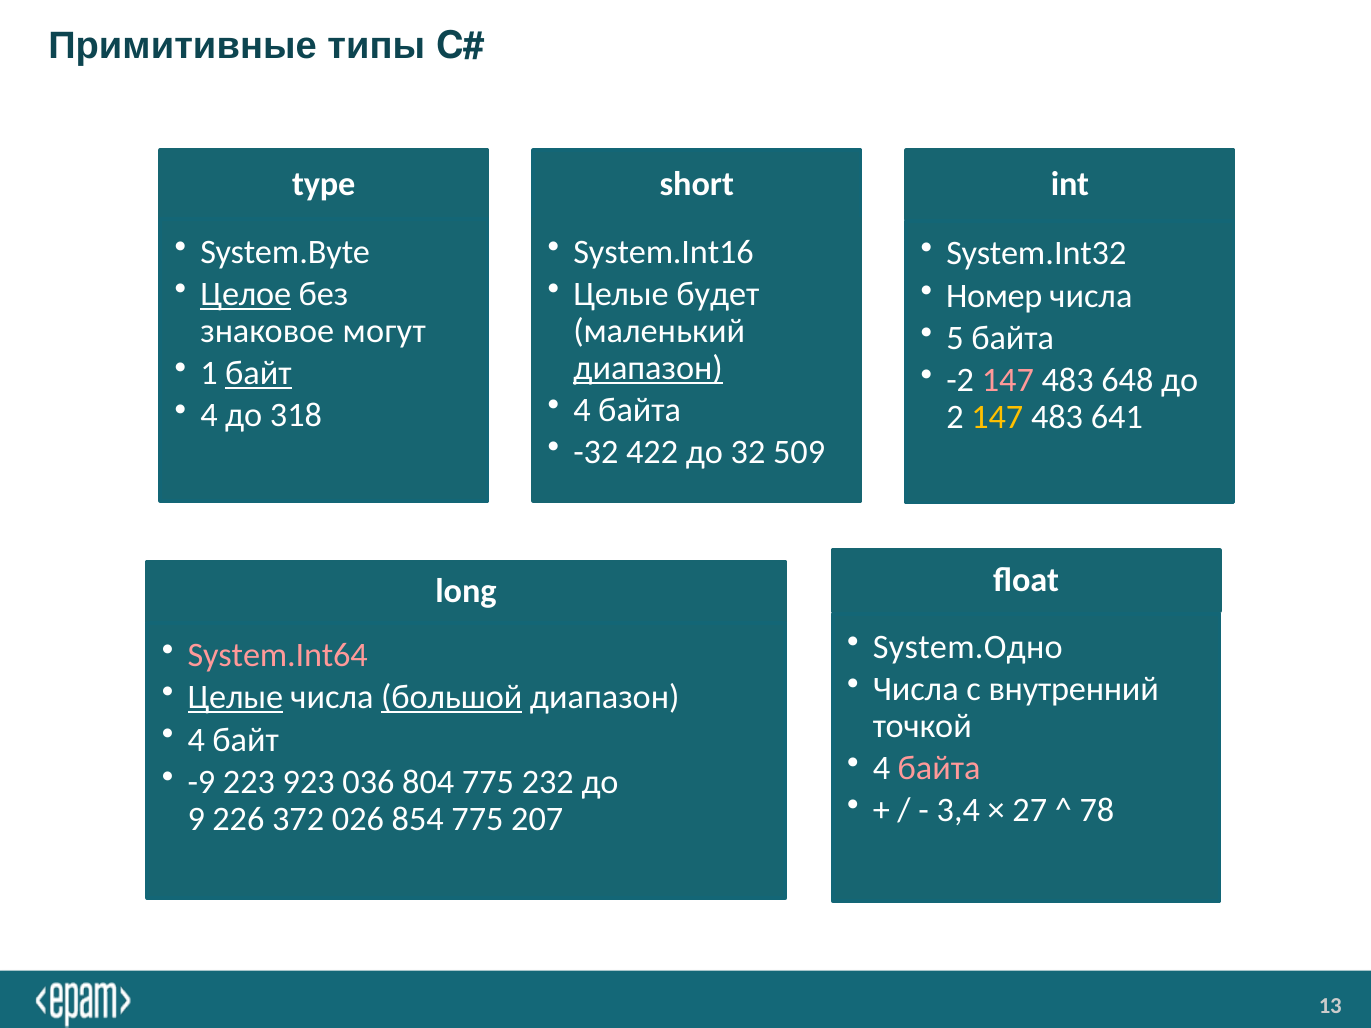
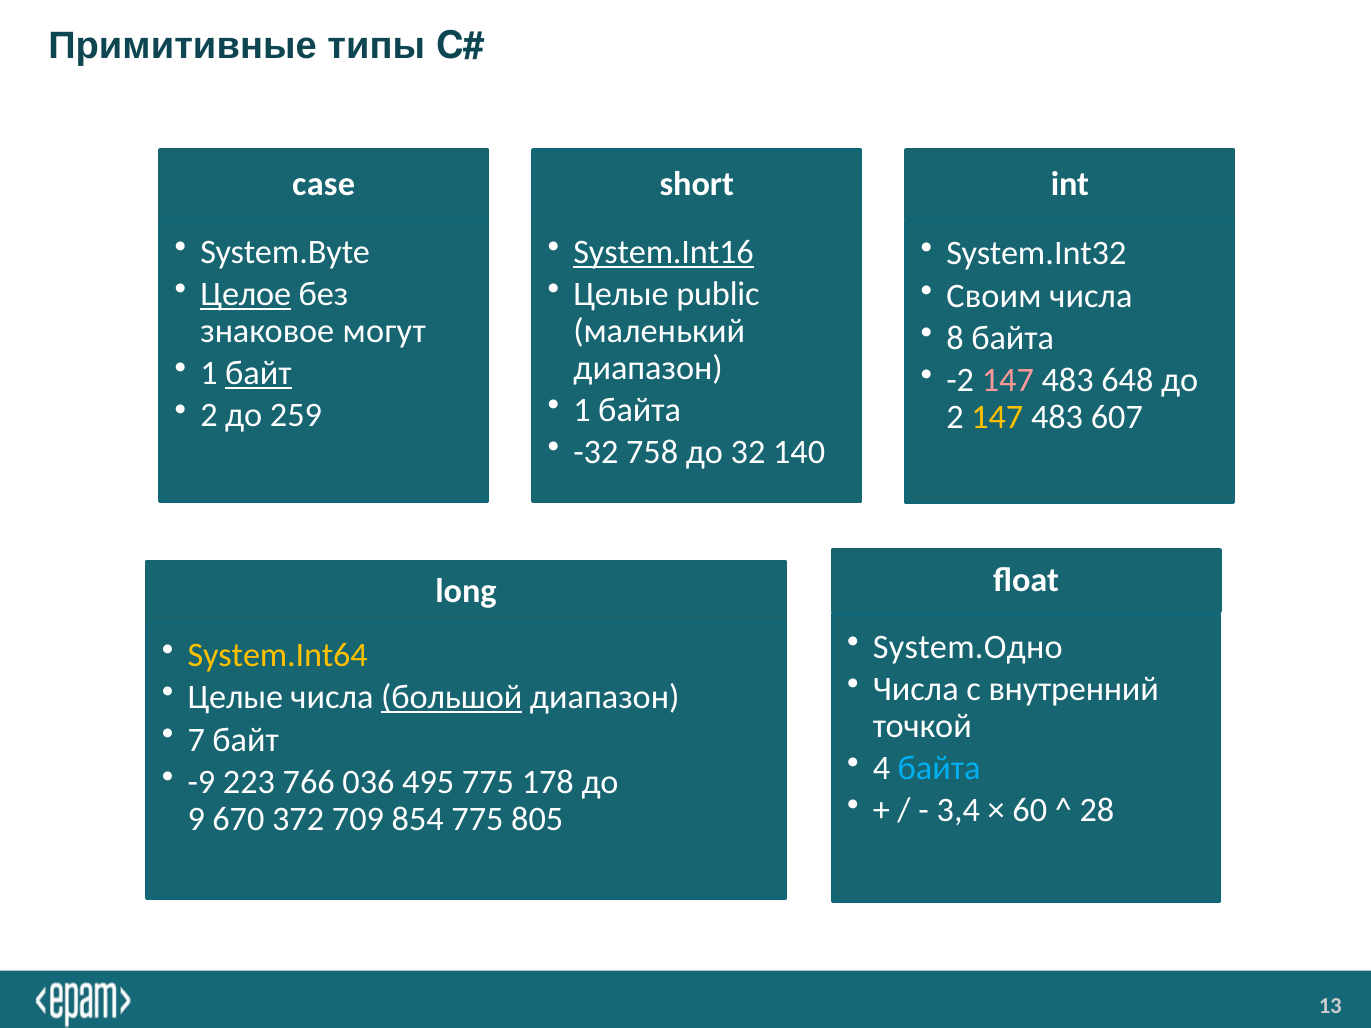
type: type -> case (324, 185)
System.Int16 underline: none -> present (664, 252)
будет: будет -> public (718, 294)
Номер: Номер -> Своим (994, 296)
5: 5 -> 8 (955, 338)
диапазон underline: present -> none (648, 368)
4: 4 -> 1 (582, 410)
4: 4 -> 2 (209, 416)
318: 318 -> 259 (296, 416)
641: 641 -> 607 (1117, 417)
422: 422 -> 758 (652, 453)
509: 509 -> 140 (799, 453)
System.Int64 colour: pink -> yellow (278, 656)
Целые underline: present -> none (235, 698)
4: 4 -> 7 (196, 740)
байта colour: pink -> light blue (939, 768)
923: 923 -> 766 (309, 782)
804: 804 -> 495 (428, 782)
232: 232 -> 178 (548, 782)
27: 27 -> 60 (1030, 810)
78: 78 -> 28 (1097, 810)
226: 226 -> 670 (238, 819)
026: 026 -> 709 (358, 819)
207: 207 -> 805 (537, 819)
